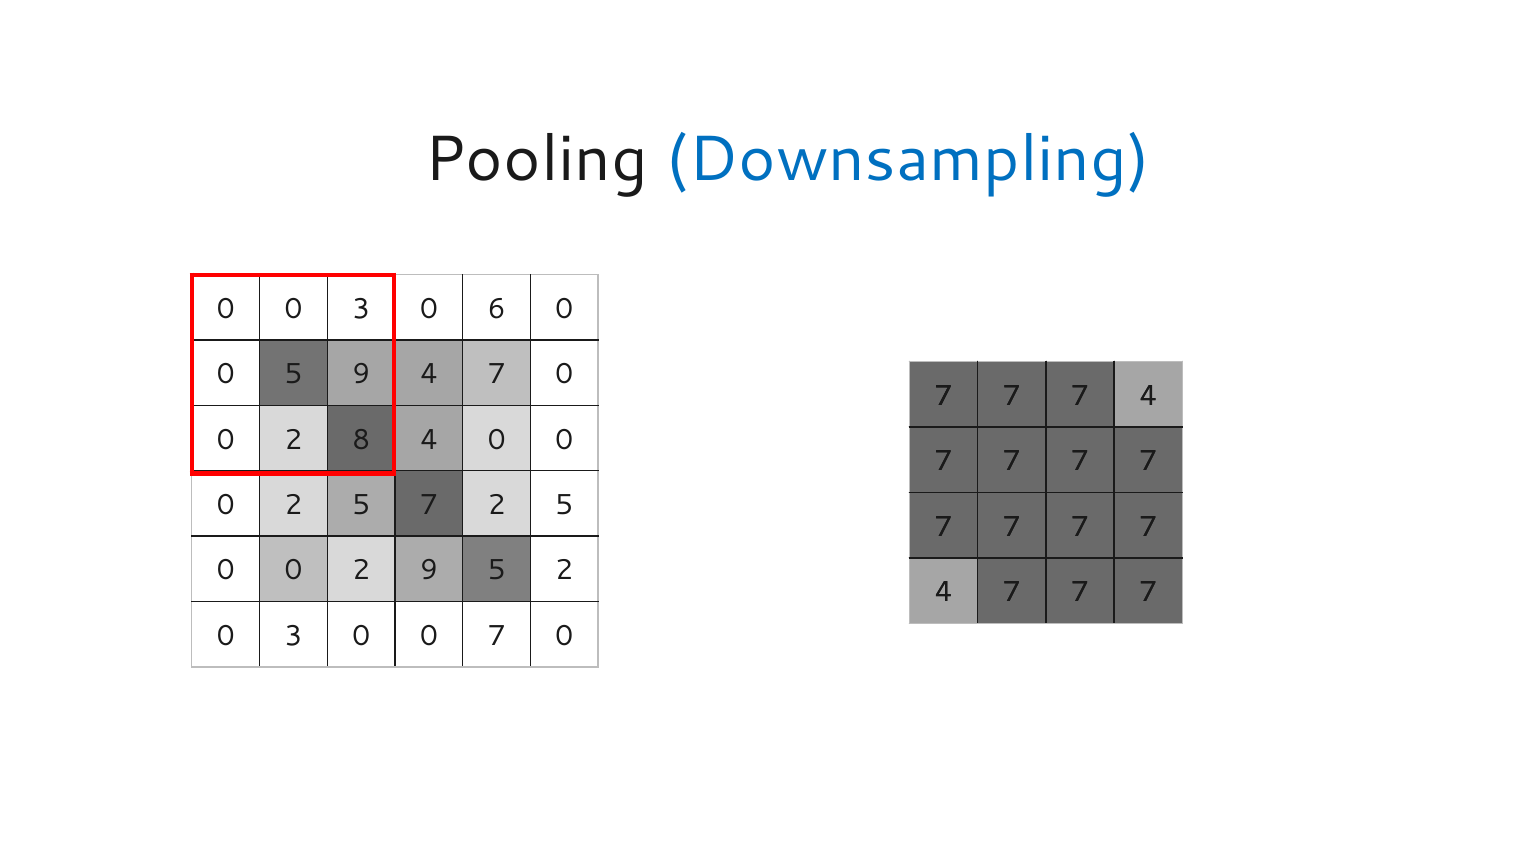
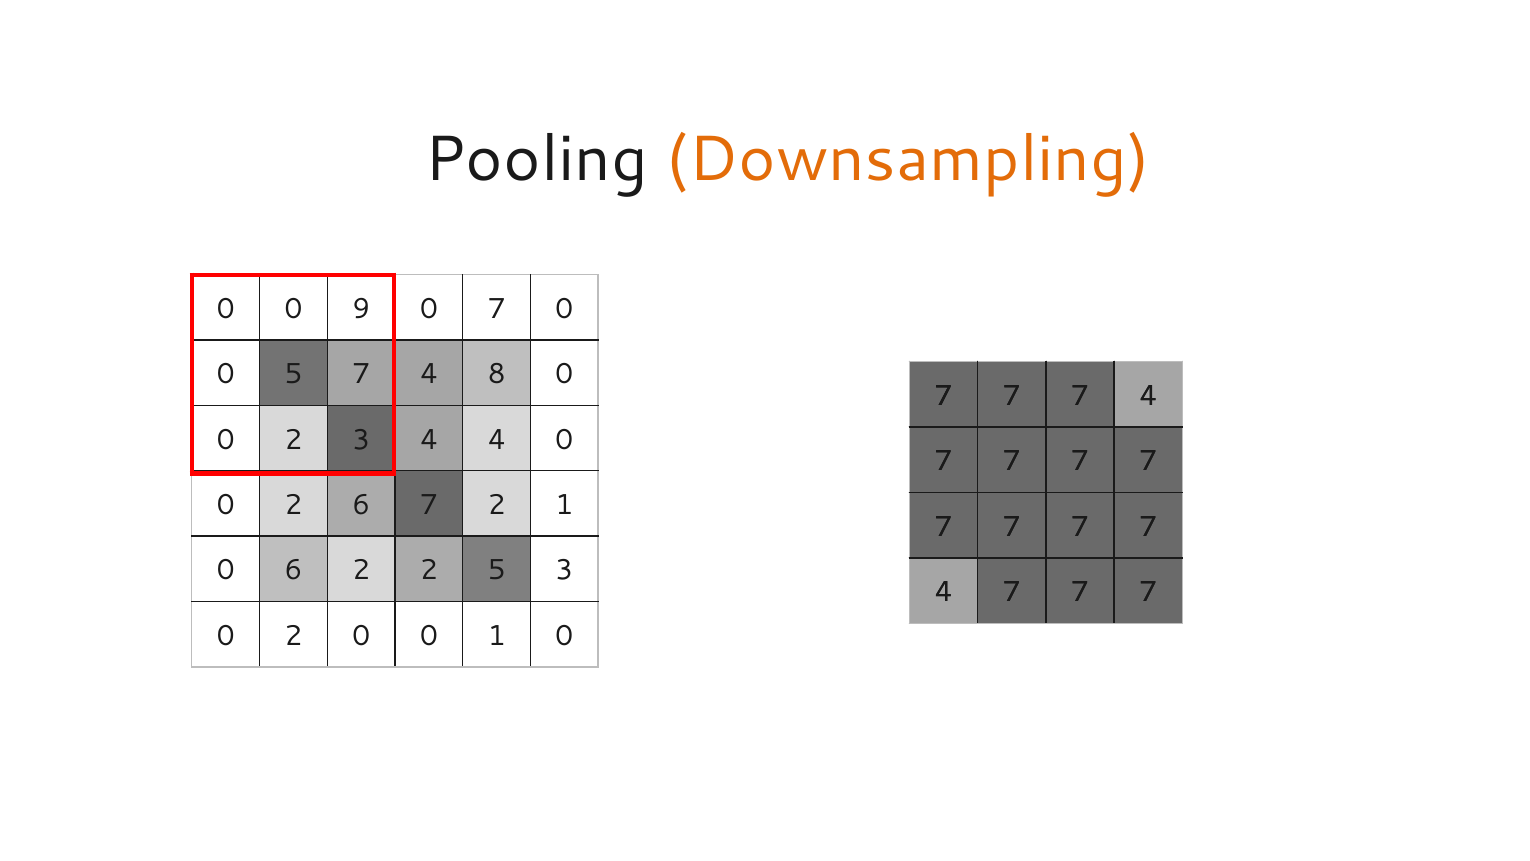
Downsampling colour: blue -> orange (908, 159)
0 0 3: 3 -> 9 (361, 309)
6: 6 -> 7 (497, 309)
5 9: 9 -> 7 (361, 374)
7: 7 -> 8 (497, 374)
2 8: 8 -> 3 (361, 439)
4 0: 0 -> 4 (497, 439)
0 2 5: 5 -> 6 (361, 505)
7 2 5: 5 -> 1 (564, 505)
0: 0 -> 6 (293, 570)
2 9: 9 -> 2 (429, 570)
5 2: 2 -> 3 (564, 570)
3: 3 -> 2 (293, 635)
0 0 7: 7 -> 1 (497, 635)
